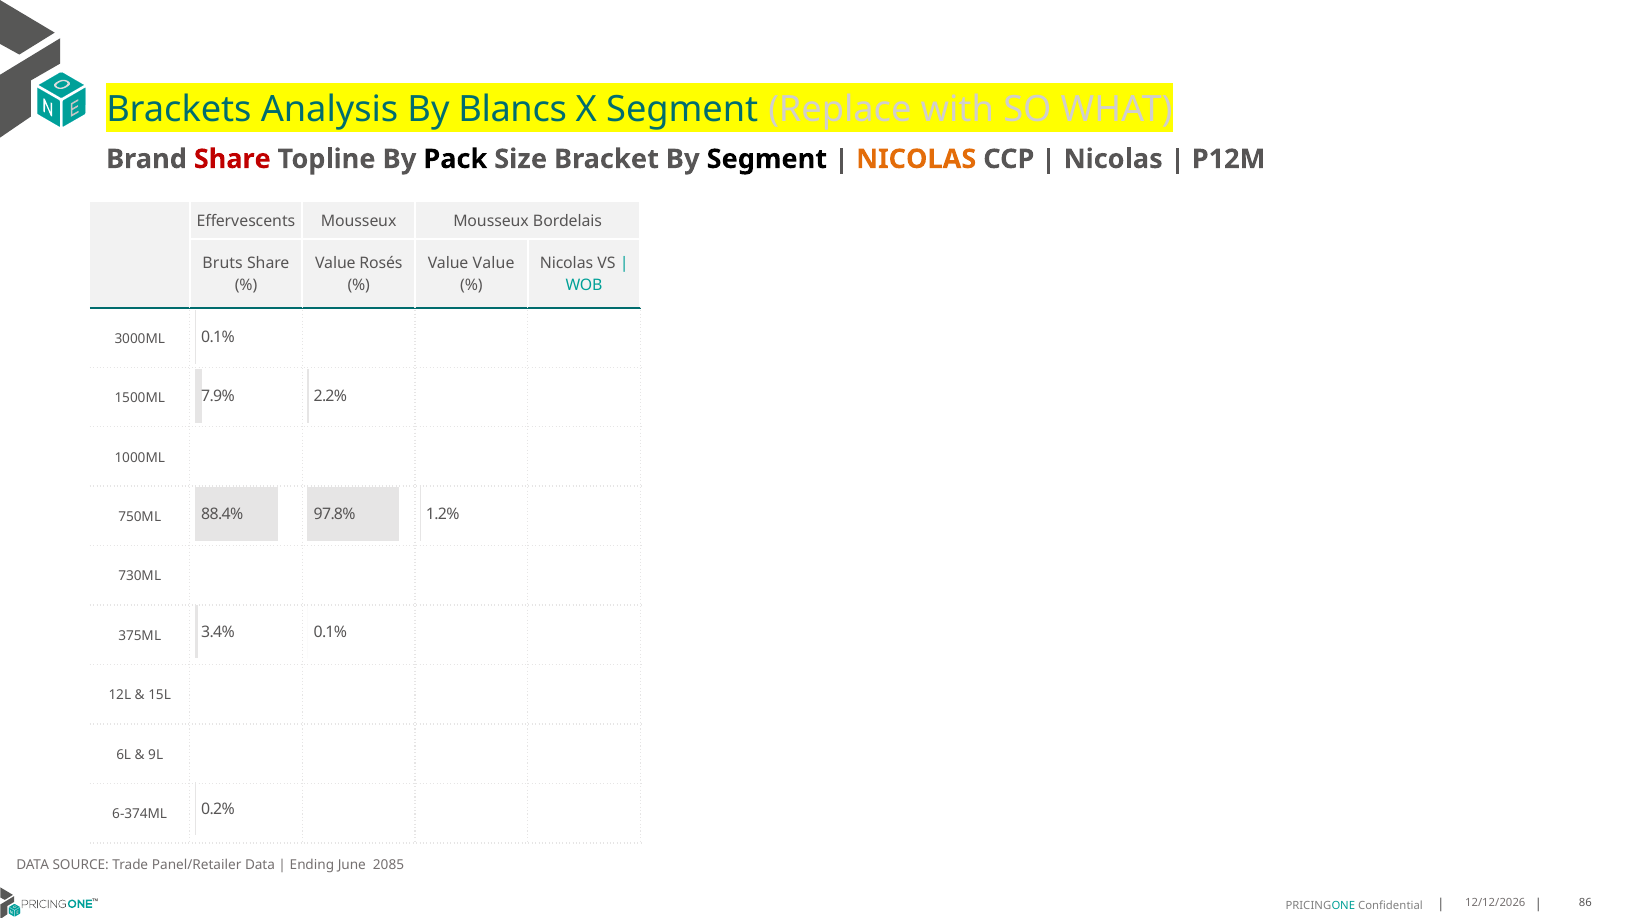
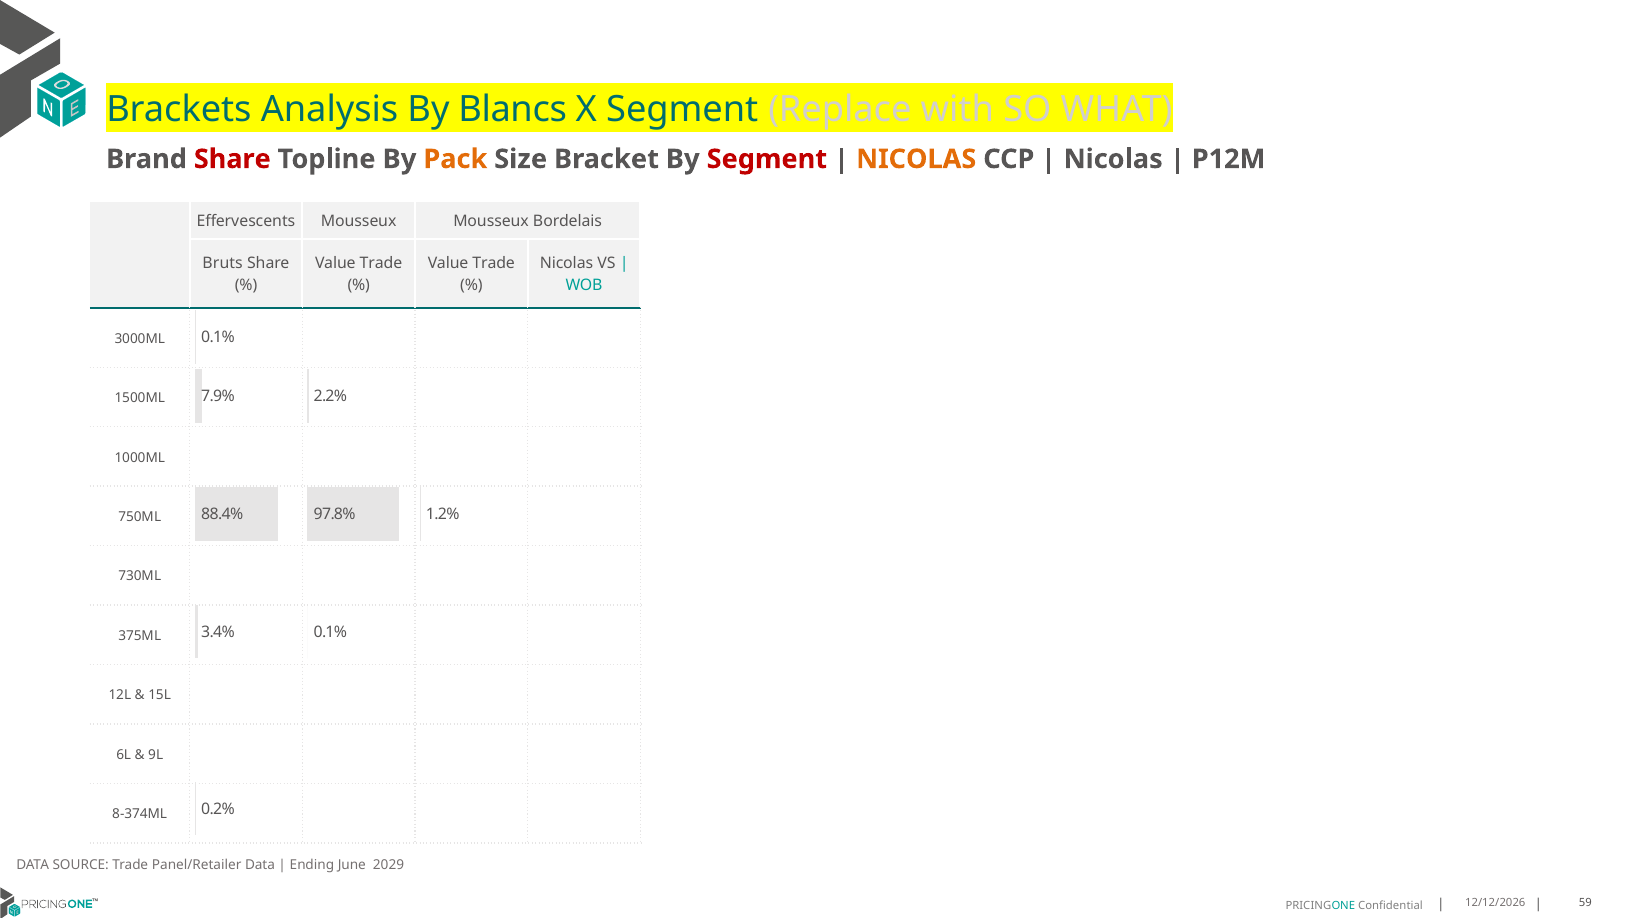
Pack colour: black -> orange (455, 159)
Segment colour: black -> red (767, 159)
Rosés: Rosés -> Trade (381, 264)
Value: Value -> Trade (494, 264)
6-374ML: 6-374ML -> 8-374ML (140, 814)
2085: 2085 -> 2029 (389, 865)
86: 86 -> 59 (1585, 903)
